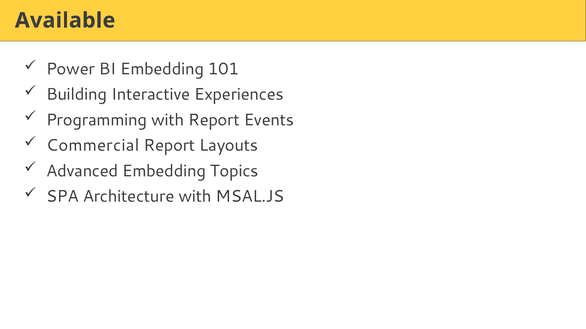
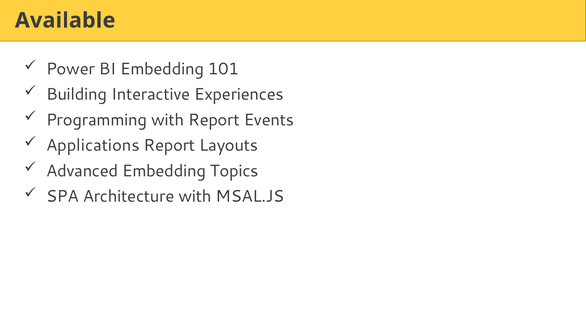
Commercial: Commercial -> Applications (93, 146)
